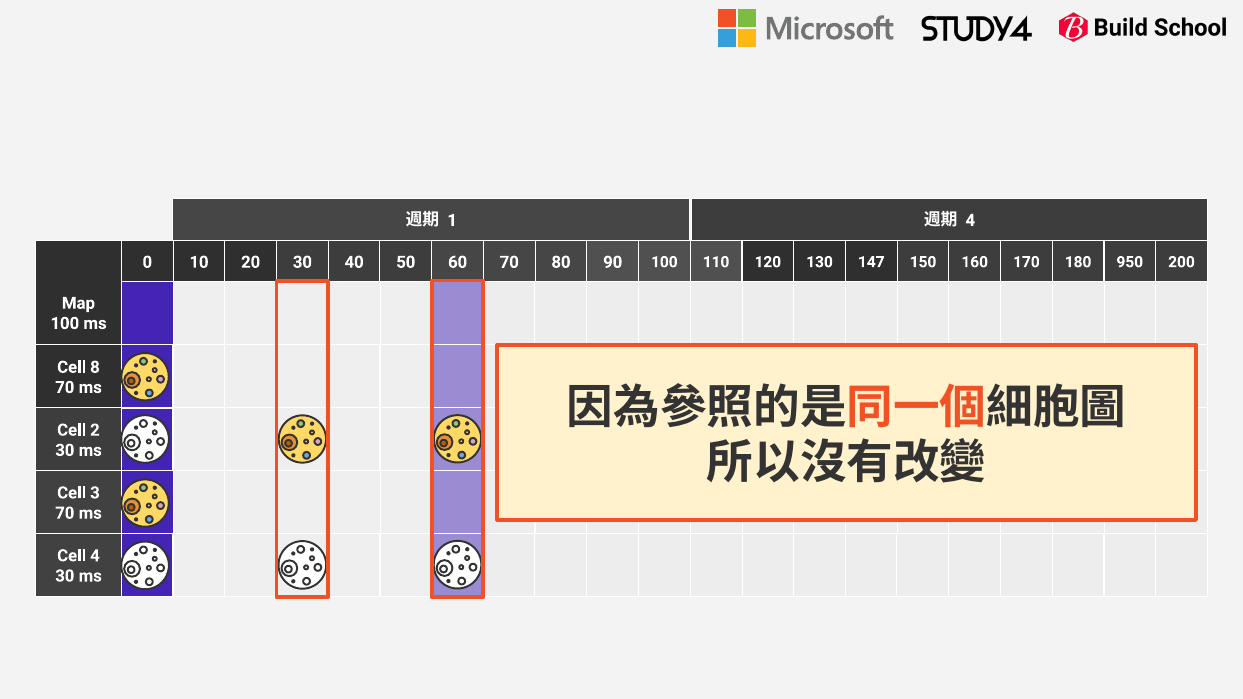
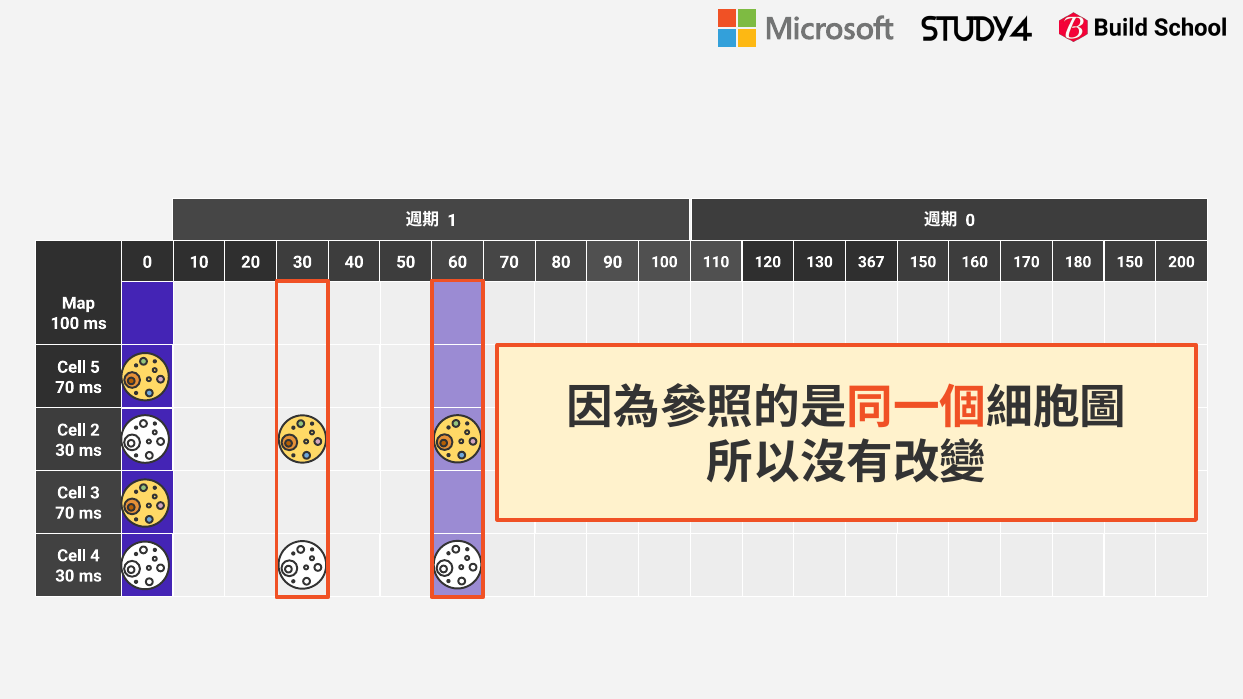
4: 4 -> 0 (970, 220)
147: 147 -> 367 (871, 262)
180 950: 950 -> 150 (1130, 262)
8: 8 -> 5 (95, 367)
